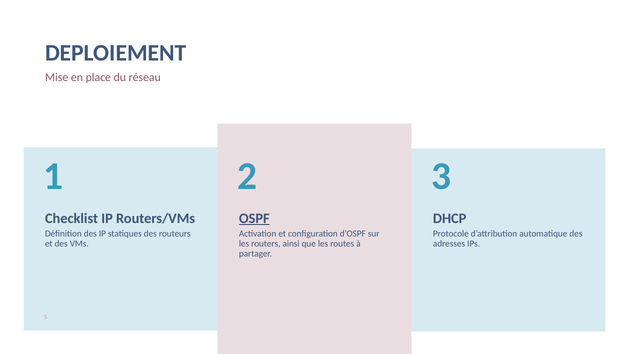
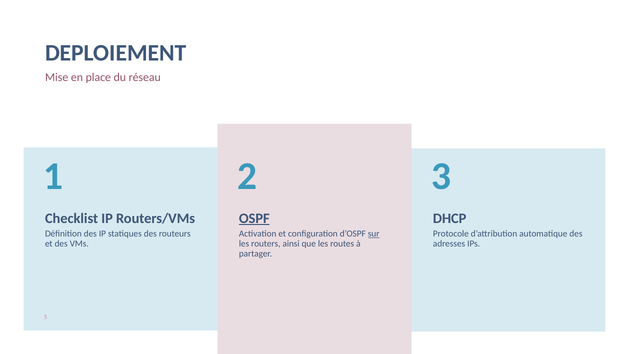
sur underline: none -> present (374, 234)
